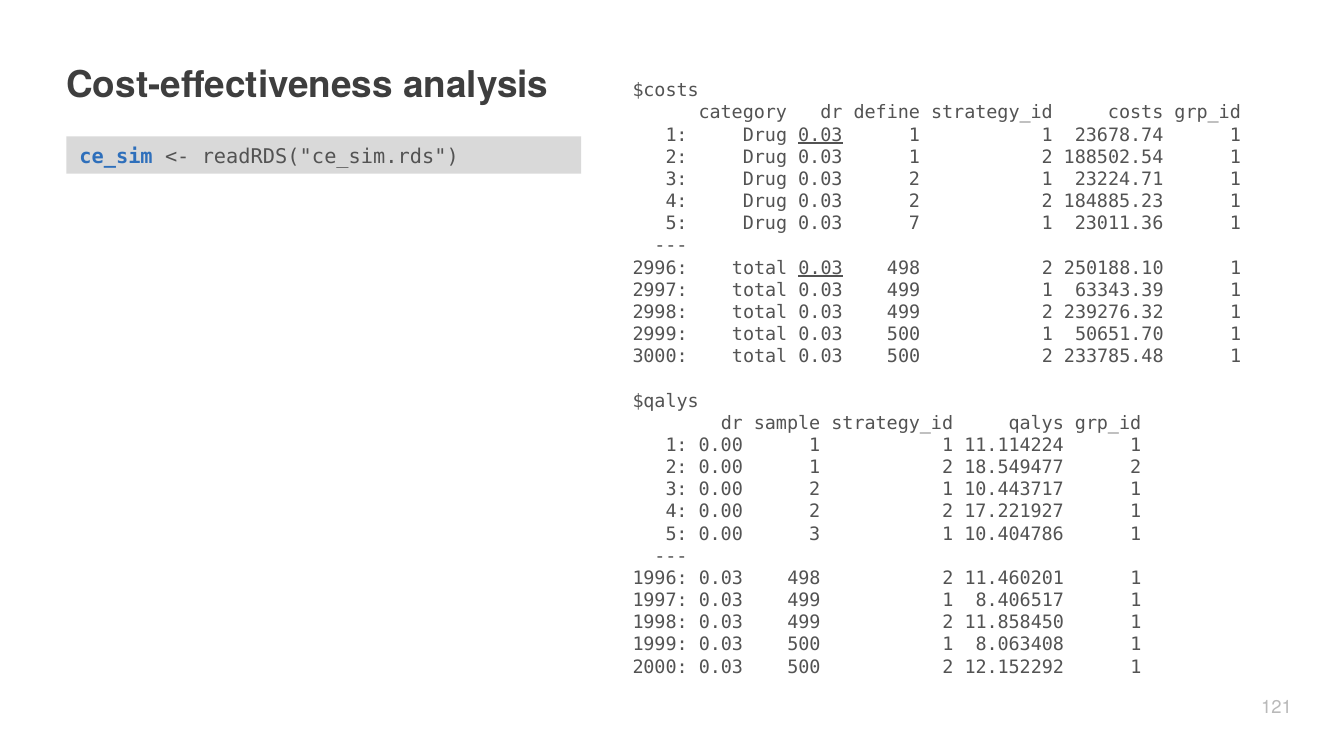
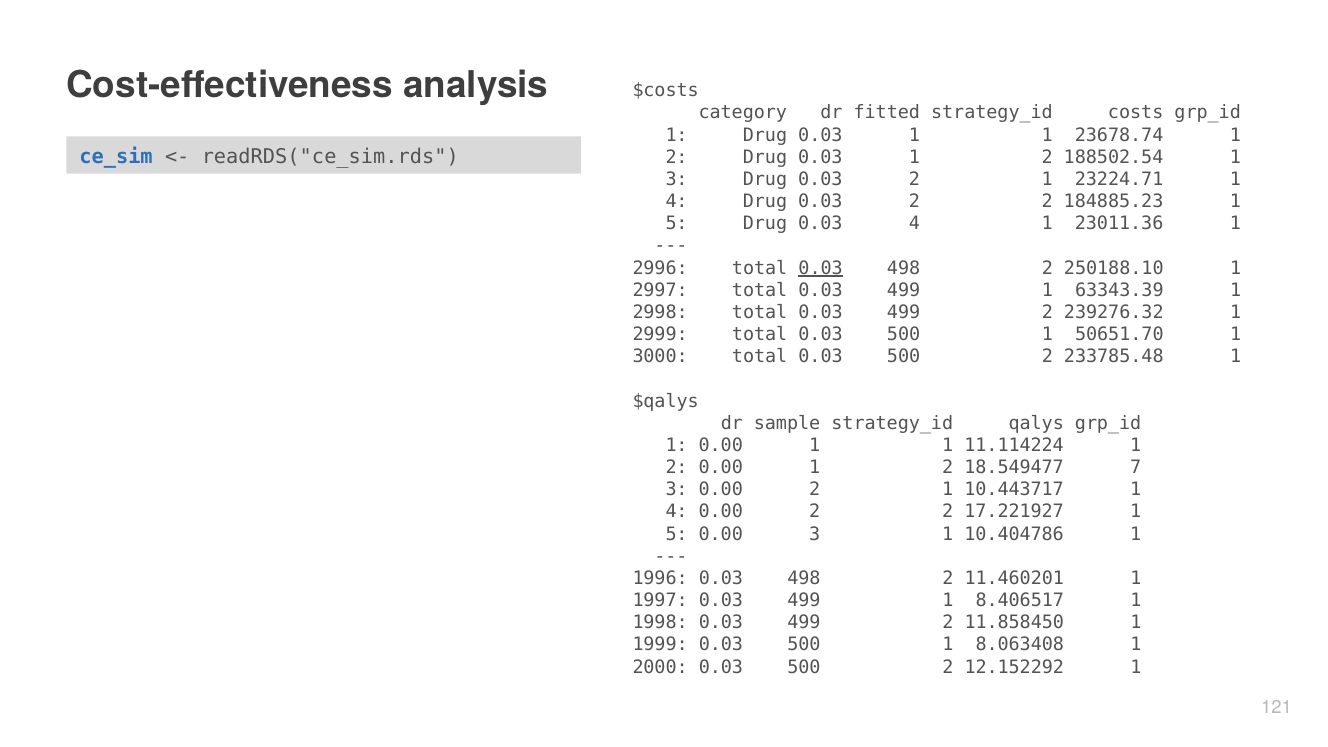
define: define -> fitted (887, 113)
0.03 underline: present -> none (820, 135)
0.03 7: 7 -> 4 (914, 224)
18.549477 2: 2 -> 7 (1136, 468)
